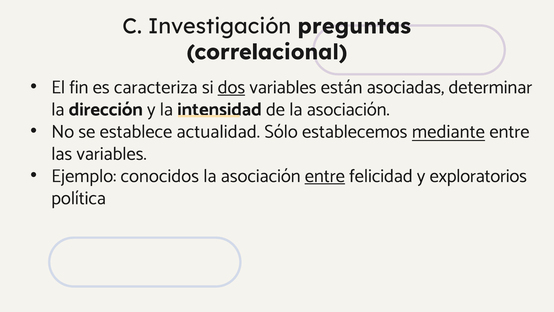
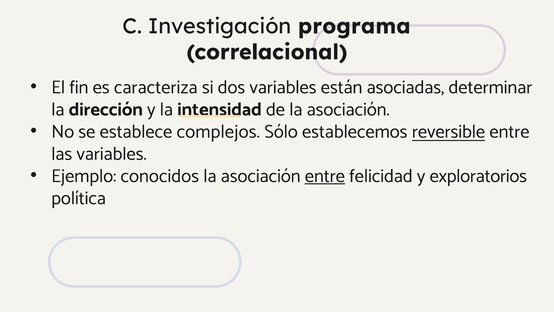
preguntas: preguntas -> programa (354, 26)
dos underline: present -> none (231, 87)
actualidad: actualidad -> complejos (218, 131)
mediante: mediante -> reversible (449, 131)
